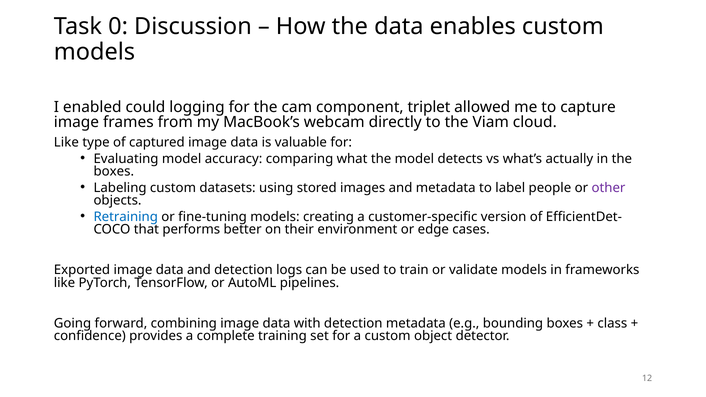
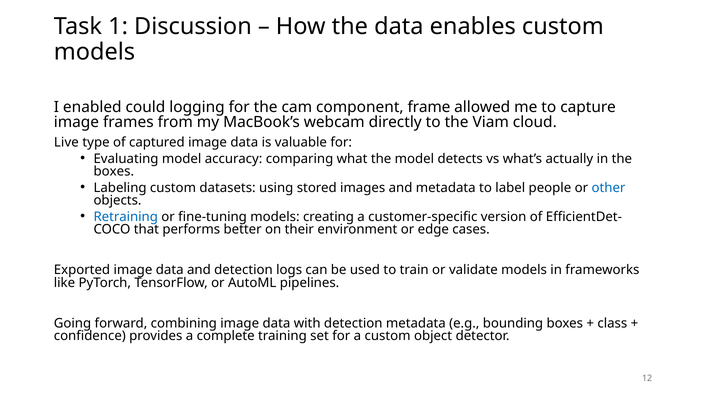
0: 0 -> 1 (118, 27)
triplet: triplet -> frame (429, 107)
Like: Like -> Live (66, 143)
other colour: purple -> blue (608, 188)
